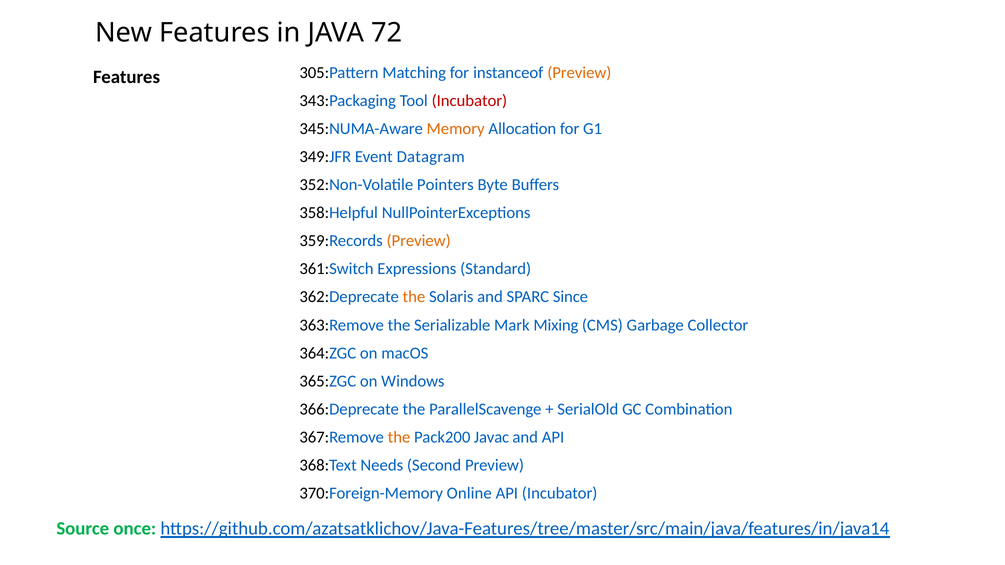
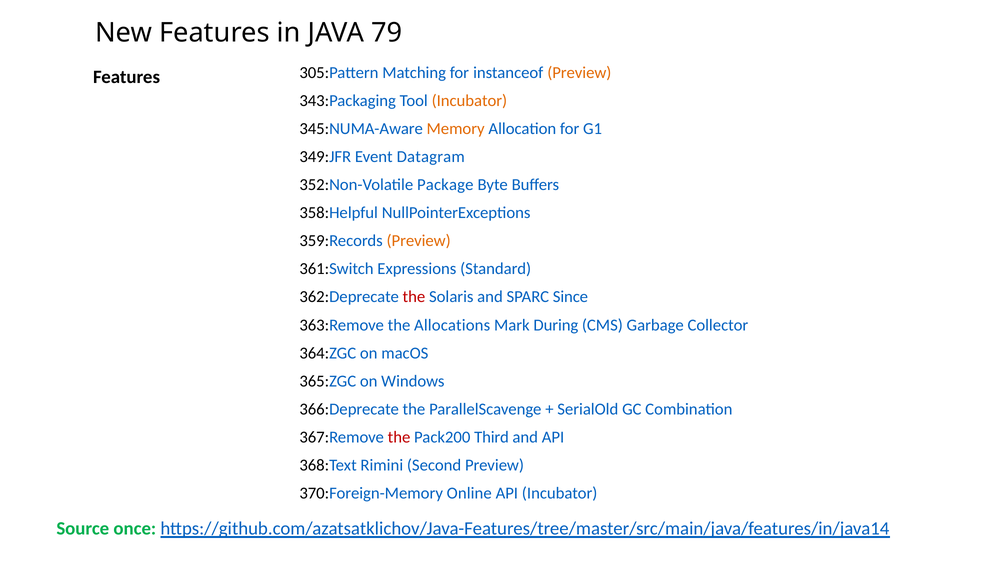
72: 72 -> 79 (387, 33)
Incubator colour: red -> orange (469, 101)
Pointers: Pointers -> Package (445, 185)
the colour: orange -> red (414, 297)
Serializable: Serializable -> Allocations (452, 325)
Mixing: Mixing -> During (556, 325)
the colour: orange -> red (399, 437)
Javac: Javac -> Third (492, 437)
Needs: Needs -> Rimini (382, 465)
